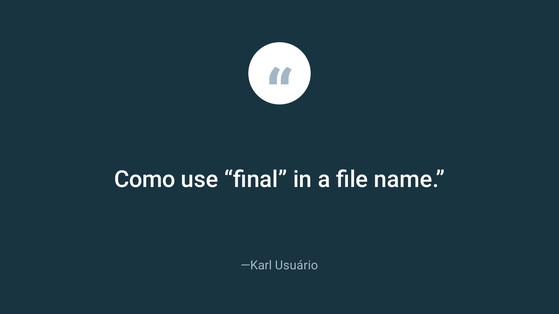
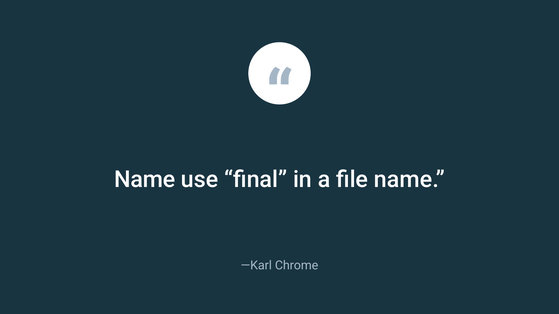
Como: Como -> Name (145, 180)
Usuário: Usuário -> Chrome (297, 266)
